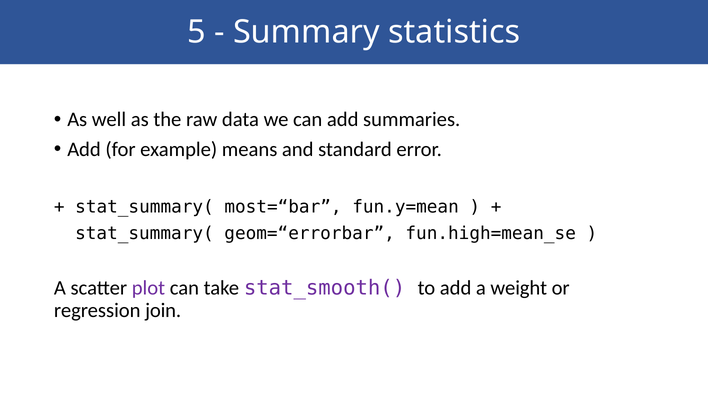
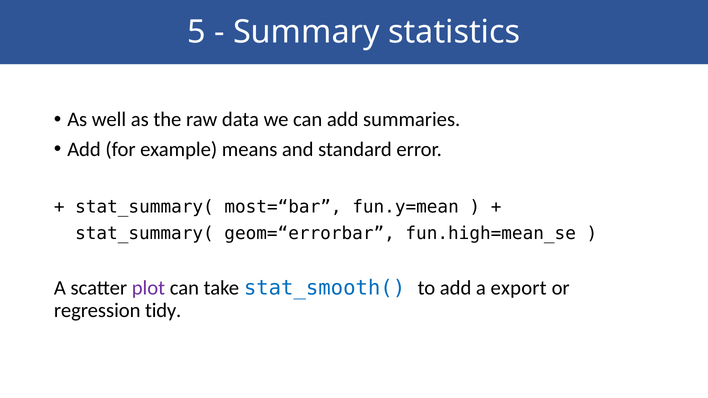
stat_smooth( colour: purple -> blue (325, 288)
weight: weight -> export (519, 288)
join: join -> tidy (163, 311)
